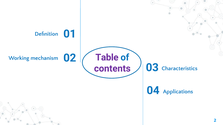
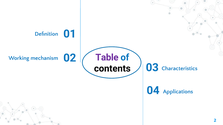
contents colour: purple -> black (112, 69)
